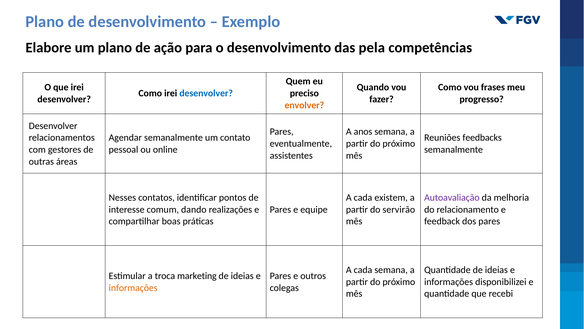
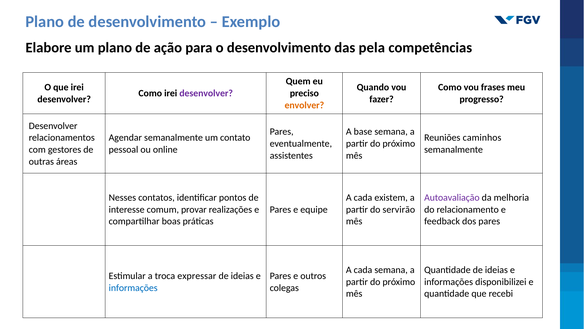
desenvolver colour: blue -> purple (206, 93)
anos: anos -> base (363, 132)
feedbacks: feedbacks -> caminhos (482, 137)
dando: dando -> provar (194, 209)
marketing: marketing -> expressar (197, 276)
informações colour: orange -> blue (133, 287)
